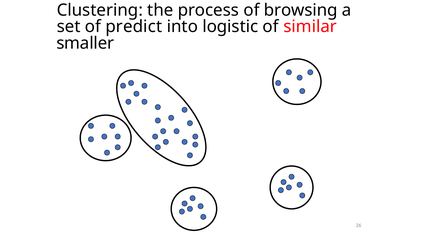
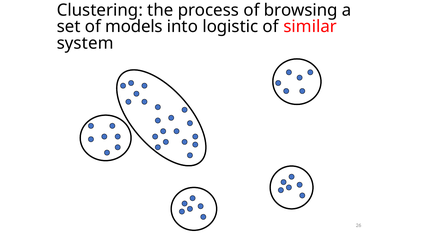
predict: predict -> models (134, 27)
smaller: smaller -> system (85, 43)
